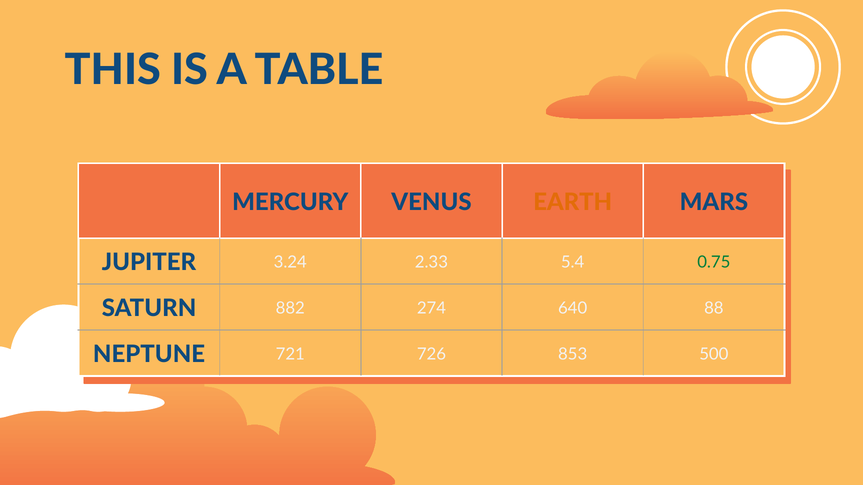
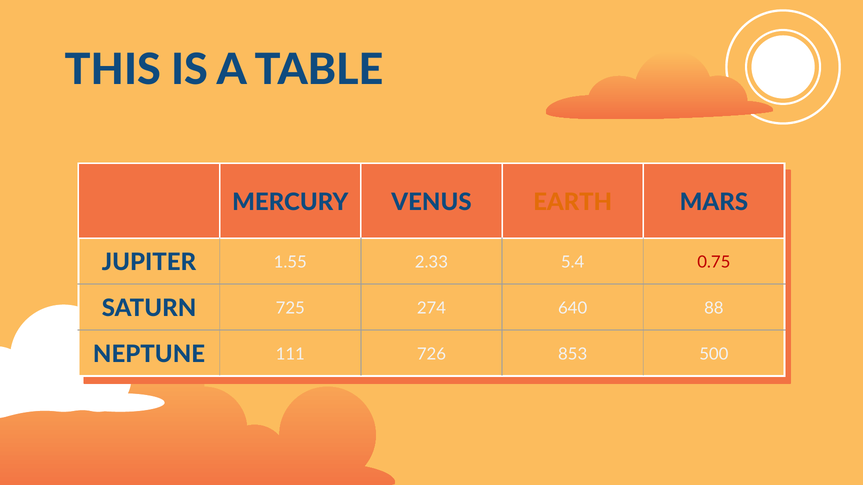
3.24: 3.24 -> 1.55 (290, 262)
0.75 colour: green -> red (714, 262)
882: 882 -> 725 (290, 308)
721: 721 -> 111 (290, 354)
